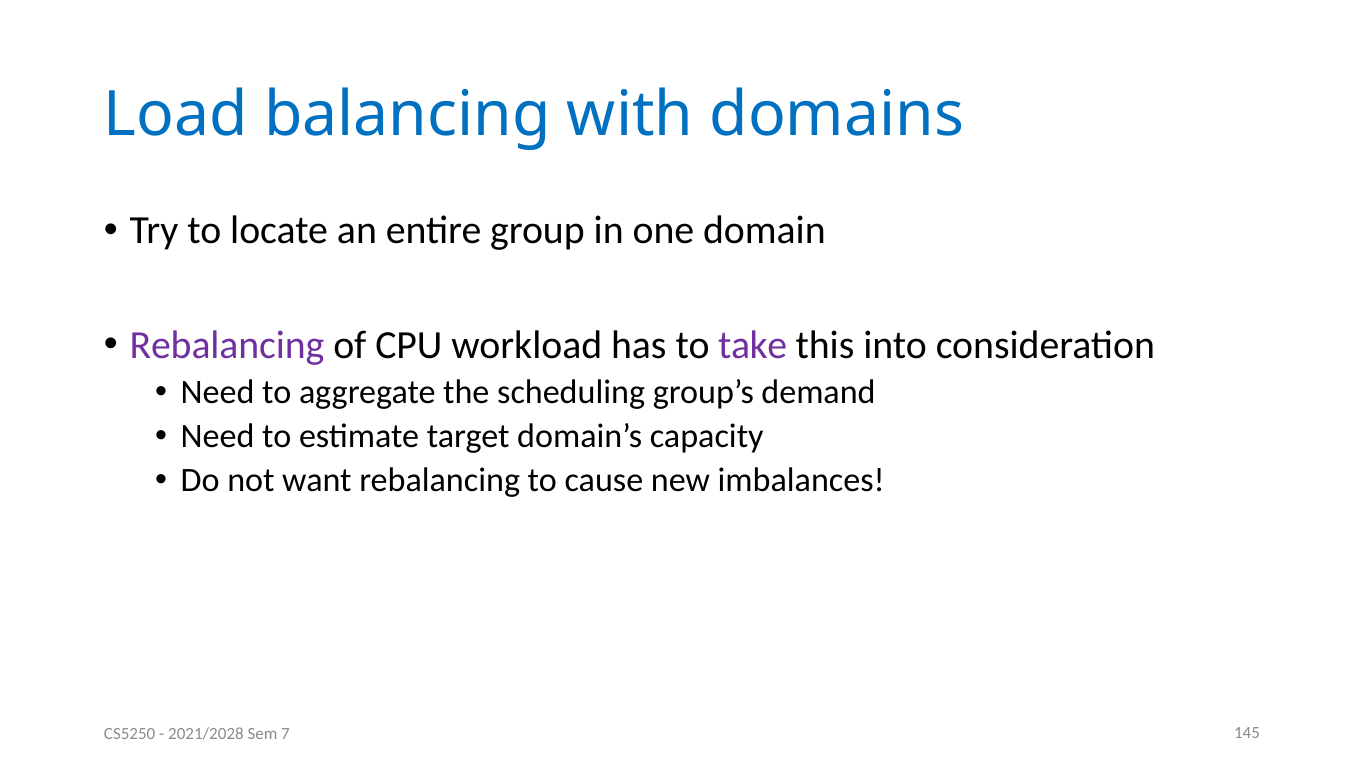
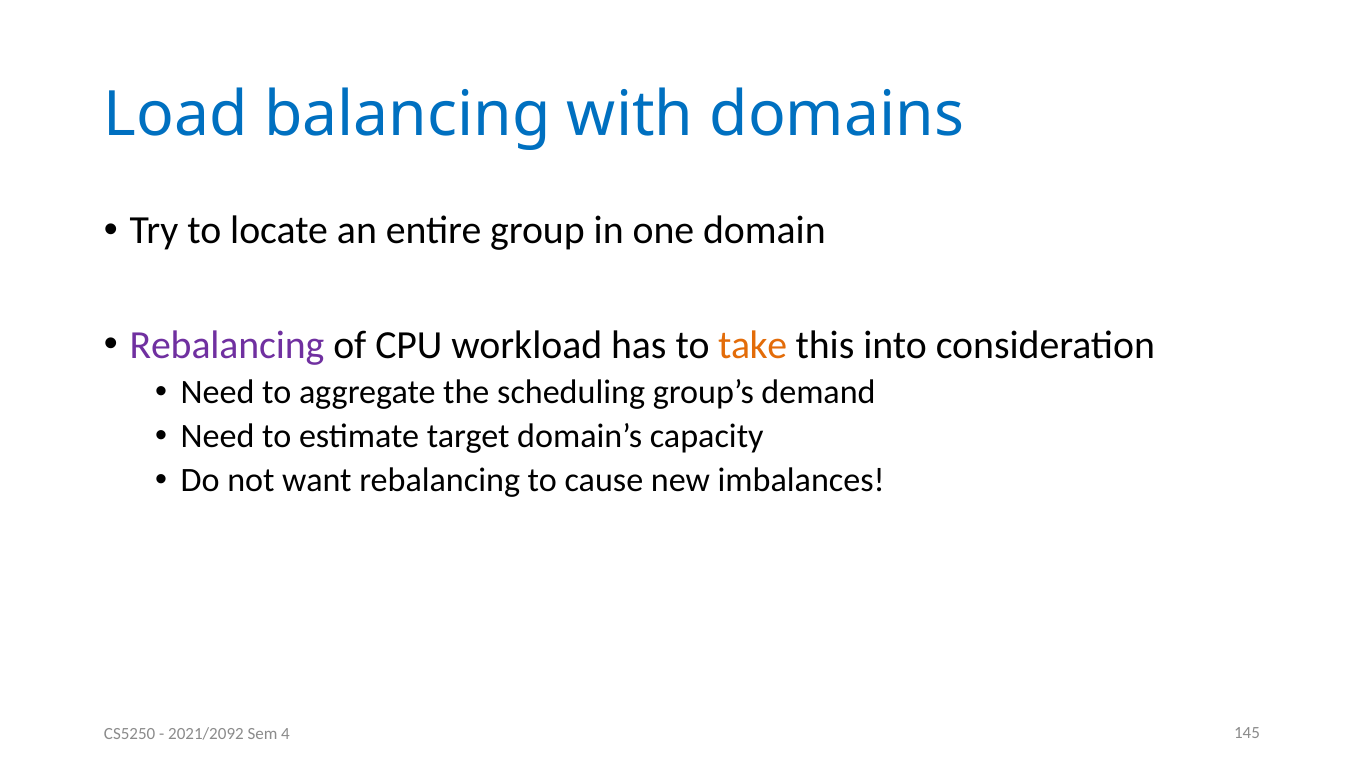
take colour: purple -> orange (753, 345)
2021/2028: 2021/2028 -> 2021/2092 (206, 733)
7: 7 -> 4 (286, 733)
